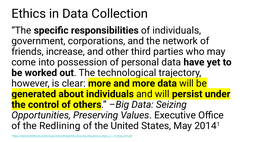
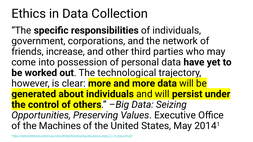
Redlining: Redlining -> Machines (60, 126)
